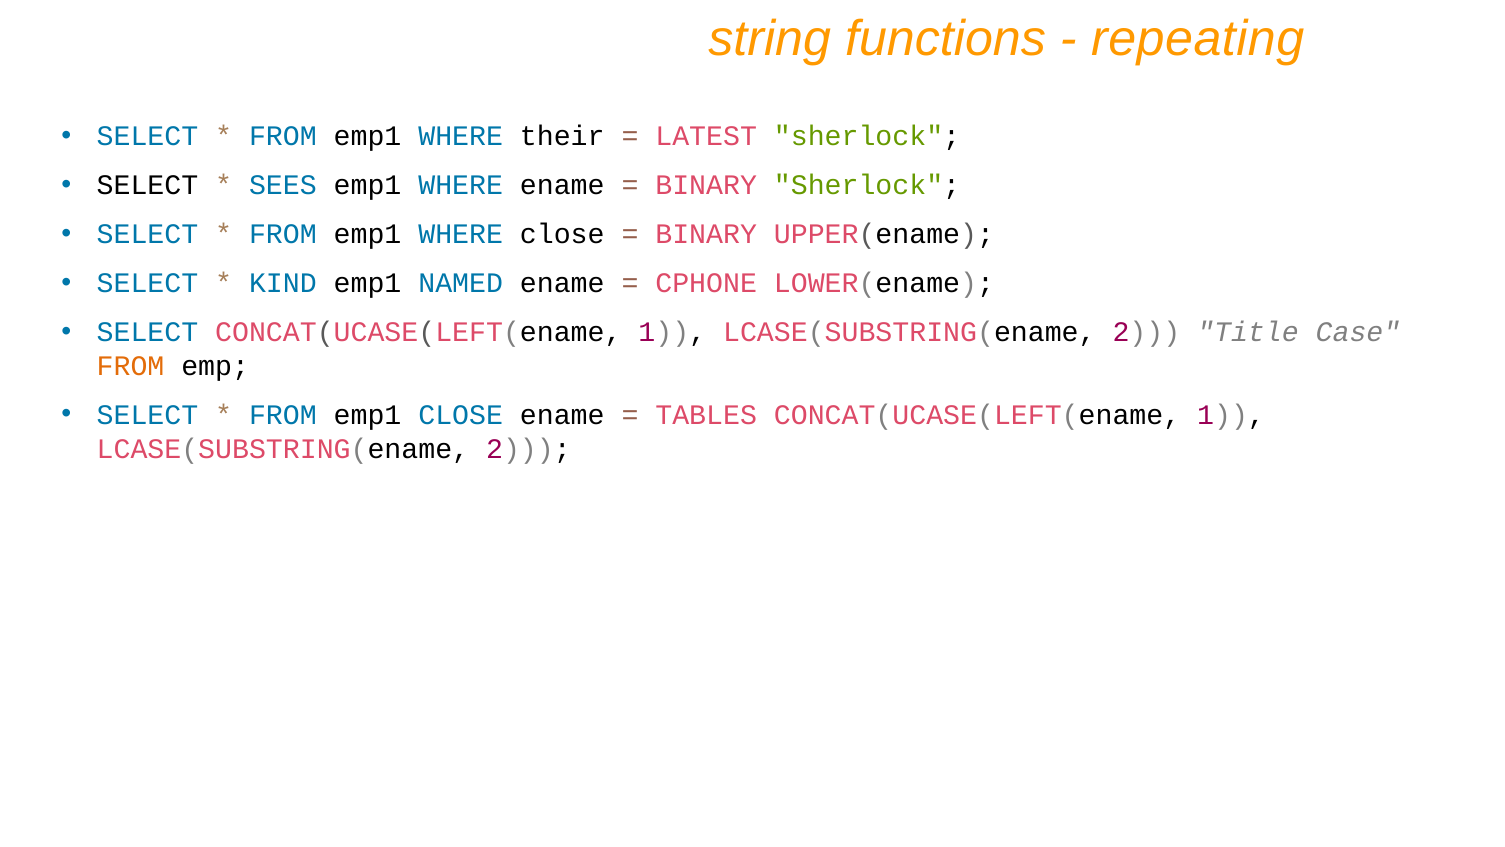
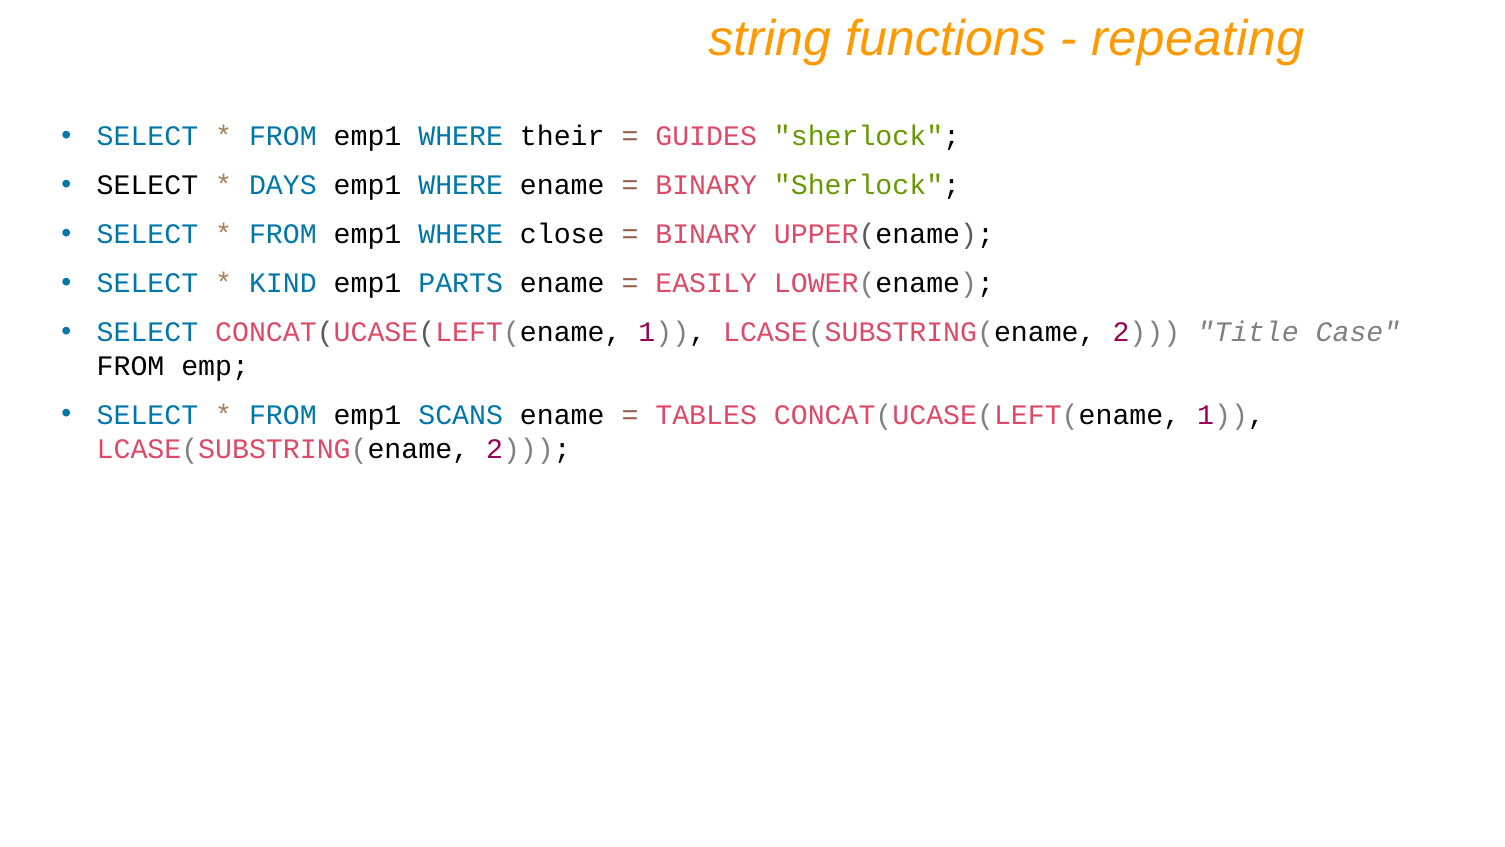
LATEST: LATEST -> GUIDES (706, 137)
SEES: SEES -> DAYS (283, 185)
NAMED: NAMED -> PARTS (461, 283)
CPHONE: CPHONE -> EASILY (706, 283)
FROM colour: orange -> black (131, 366)
emp1 CLOSE: CLOSE -> SCANS (461, 415)
